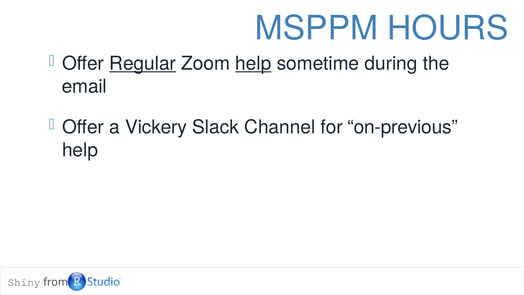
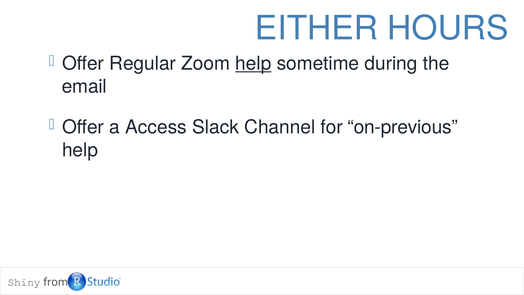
MSPPM: MSPPM -> EITHER (316, 28)
Regular underline: present -> none (143, 64)
Vickery: Vickery -> Access (156, 127)
